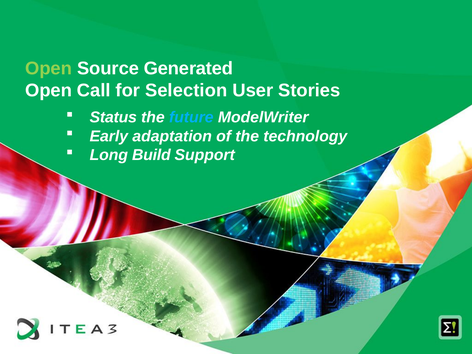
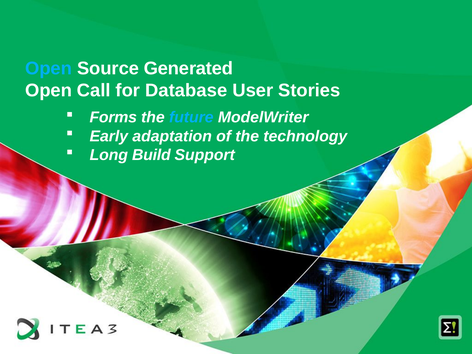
Open colour: light green -> light blue (49, 69)
Selection: Selection -> Database (186, 91)
Status: Status -> Forms (113, 117)
